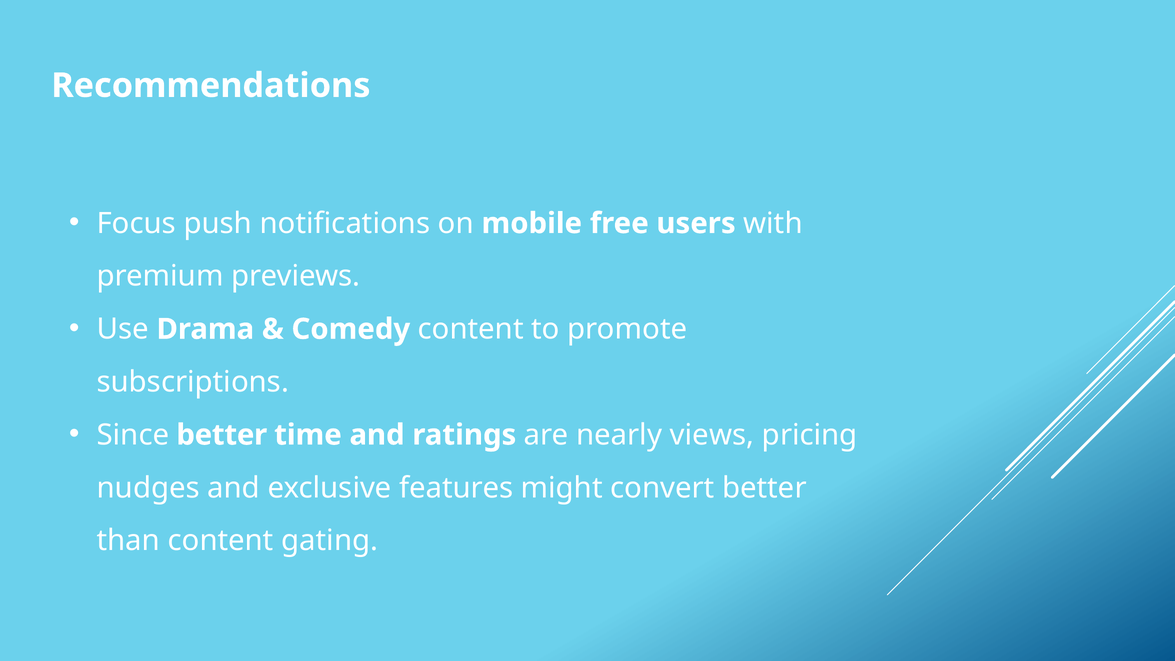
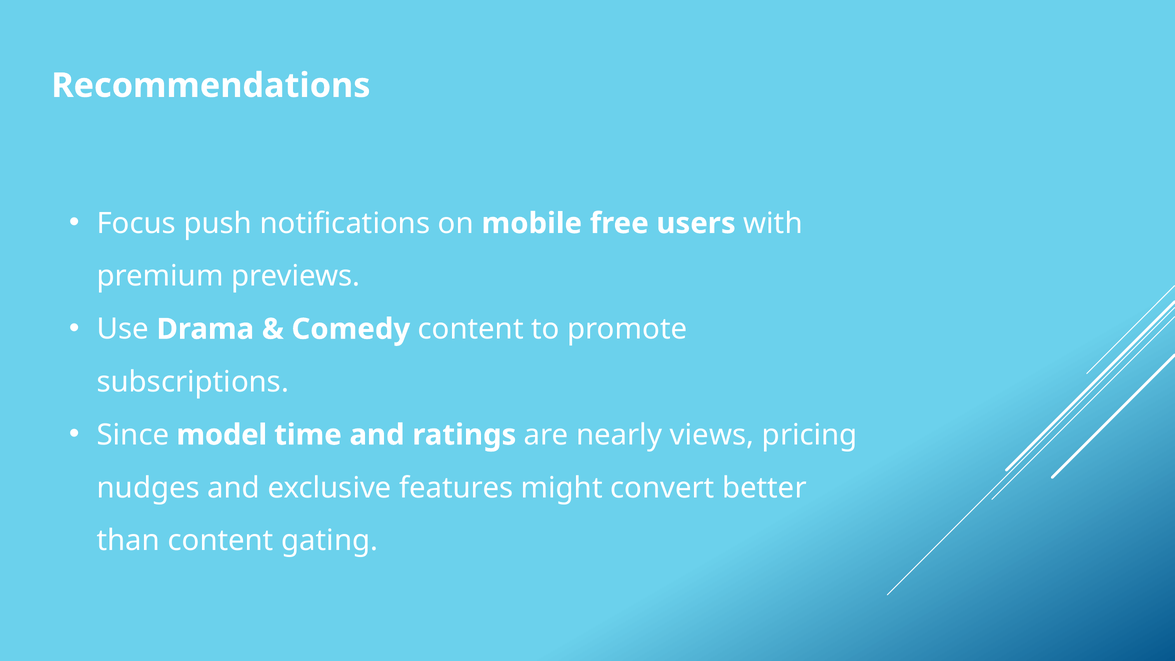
Since better: better -> model (222, 435)
